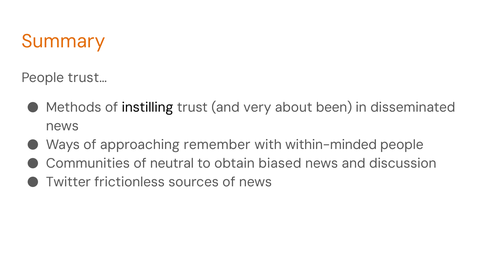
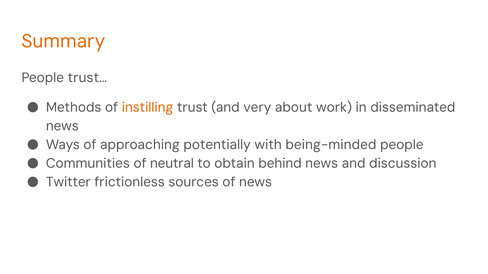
instilling colour: black -> orange (147, 107)
been: been -> work (334, 107)
remember: remember -> potentially (217, 145)
within-minded: within-minded -> being-minded (331, 145)
biased: biased -> behind (280, 164)
